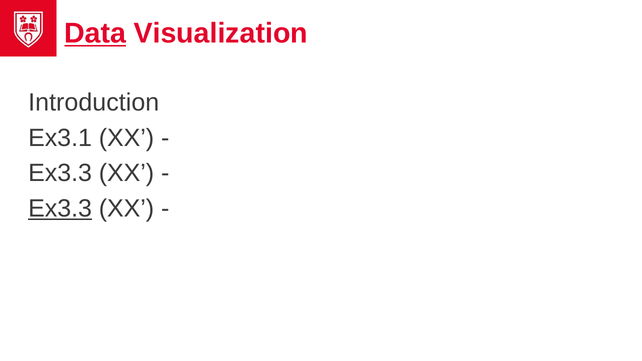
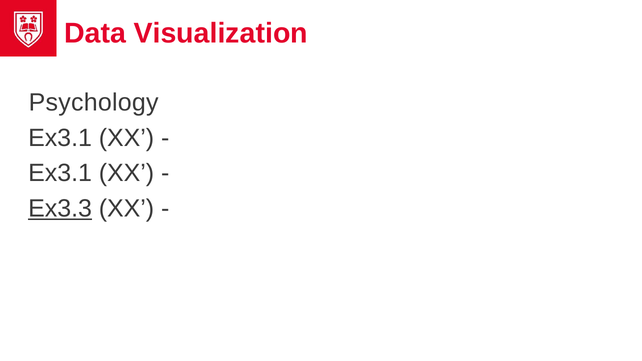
Data underline: present -> none (95, 34)
Introduction: Introduction -> Psychology (94, 103)
Ex3.3: Ex3.3 -> Ex3.1 (60, 173)
